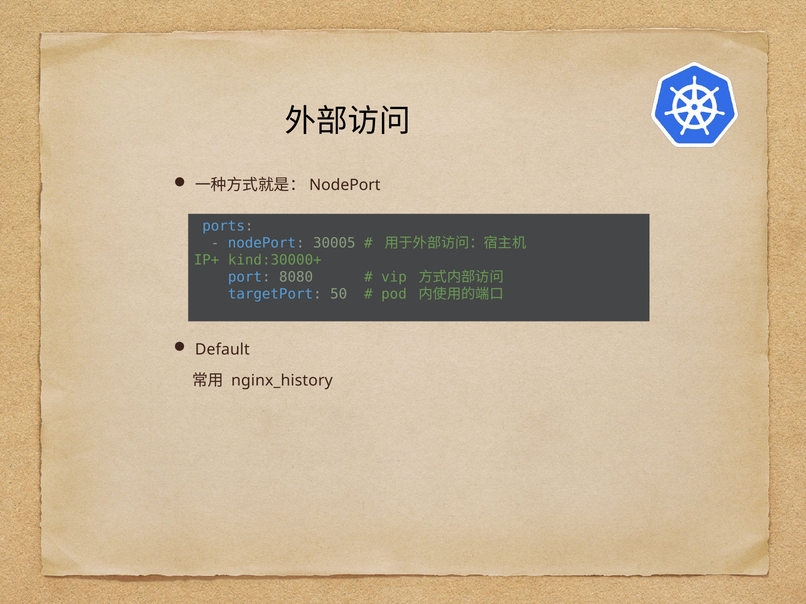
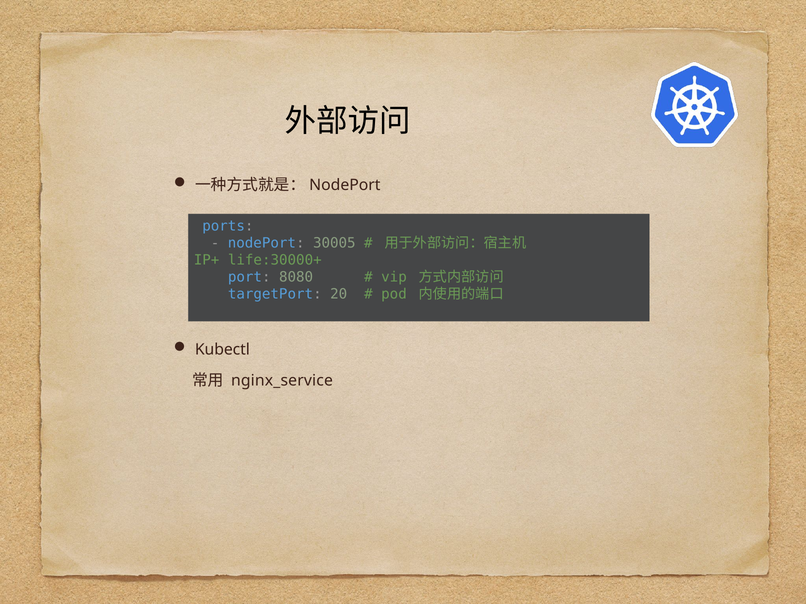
kind:30000+: kind:30000+ -> life:30000+ (275, 260)
50: 50 -> 20 (339, 294)
Default: Default -> Kubectl (222, 350)
nginx_history: nginx_history -> nginx_service (282, 381)
